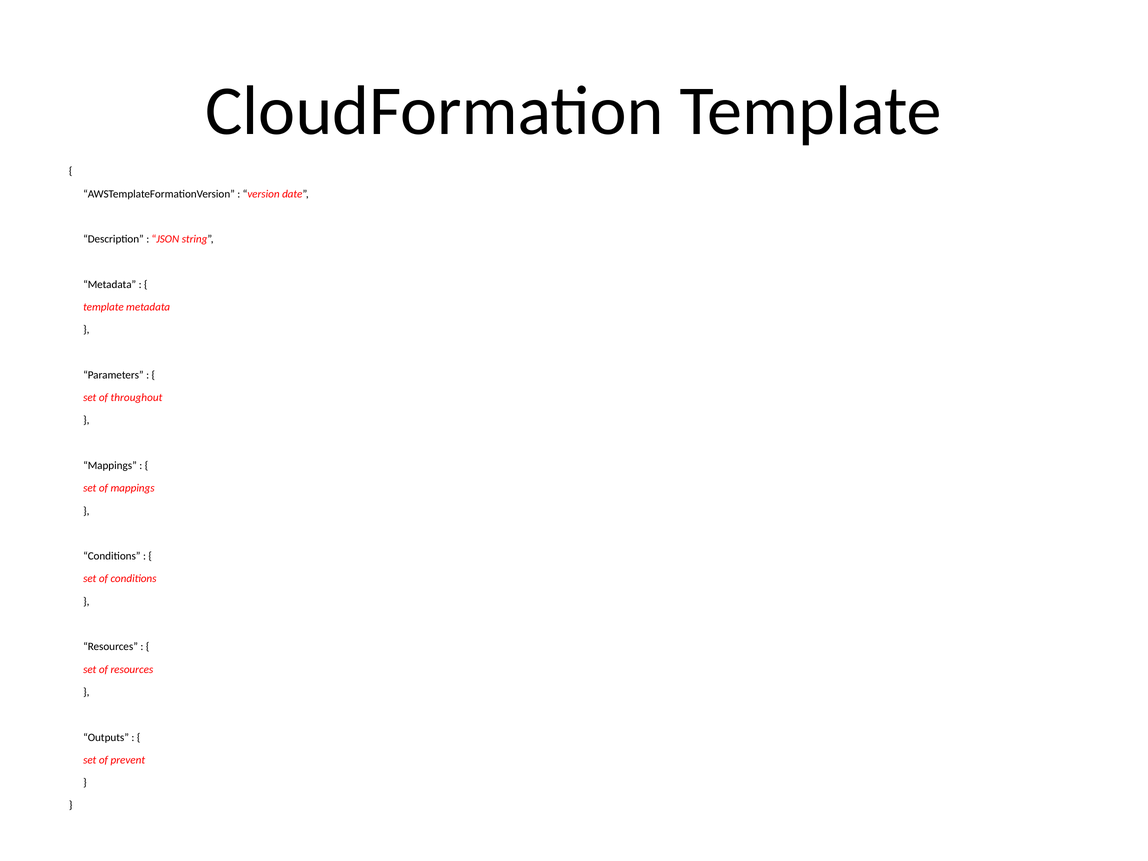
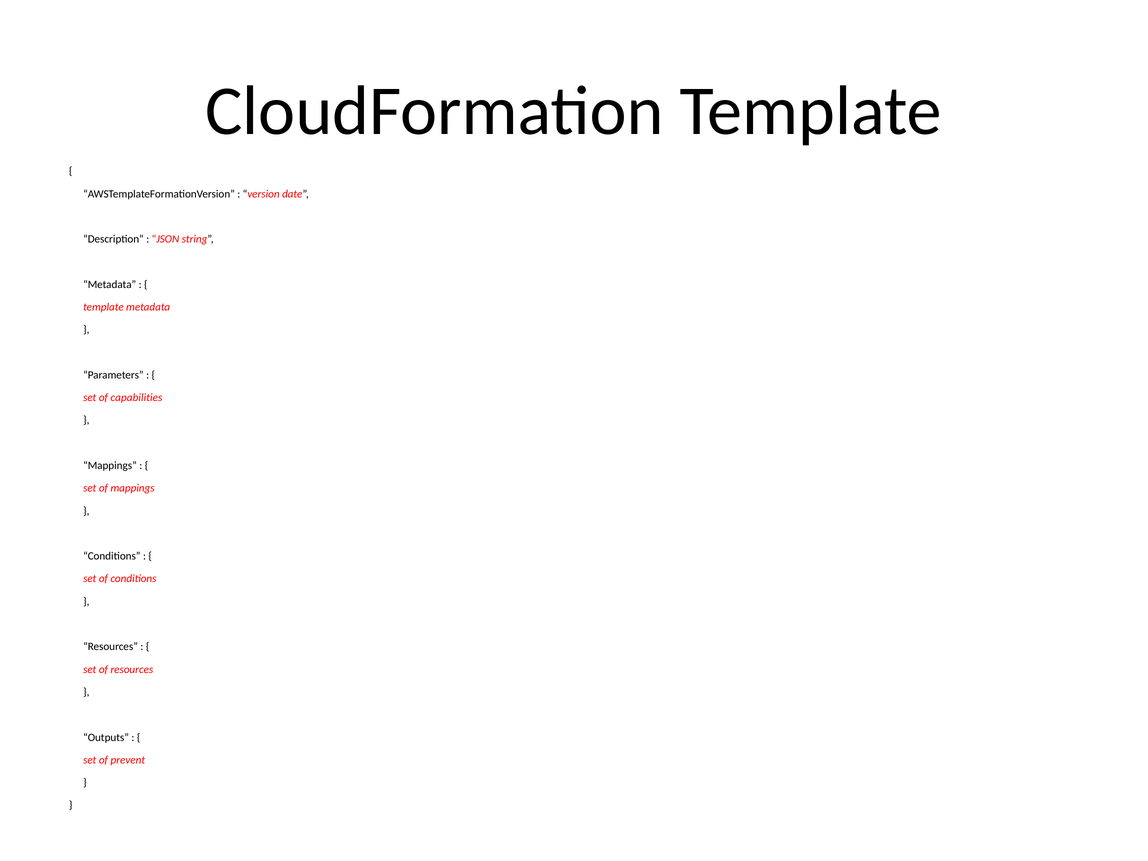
throughout: throughout -> capabilities (136, 398)
